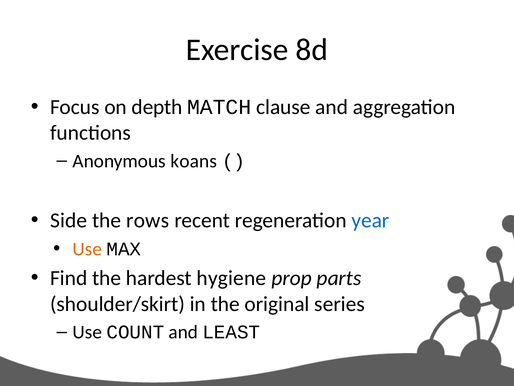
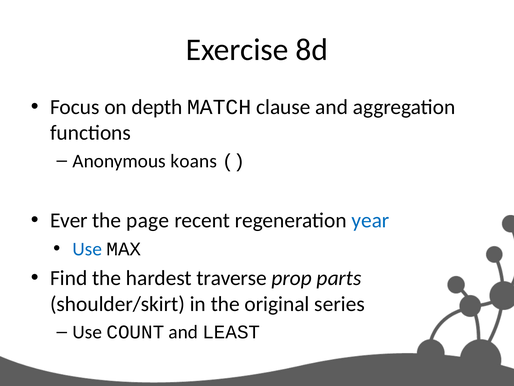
Side: Side -> Ever (69, 220)
rows: rows -> page (148, 220)
Use colour: orange -> blue (87, 249)
hygiene: hygiene -> traverse (232, 278)
